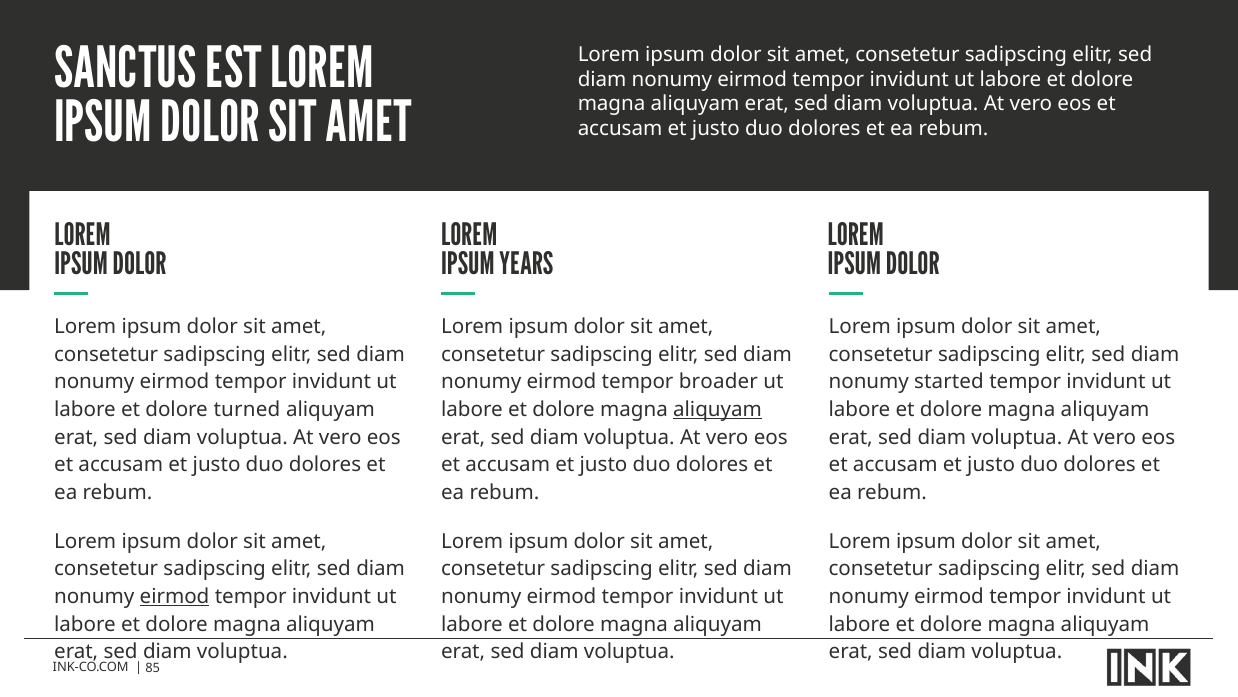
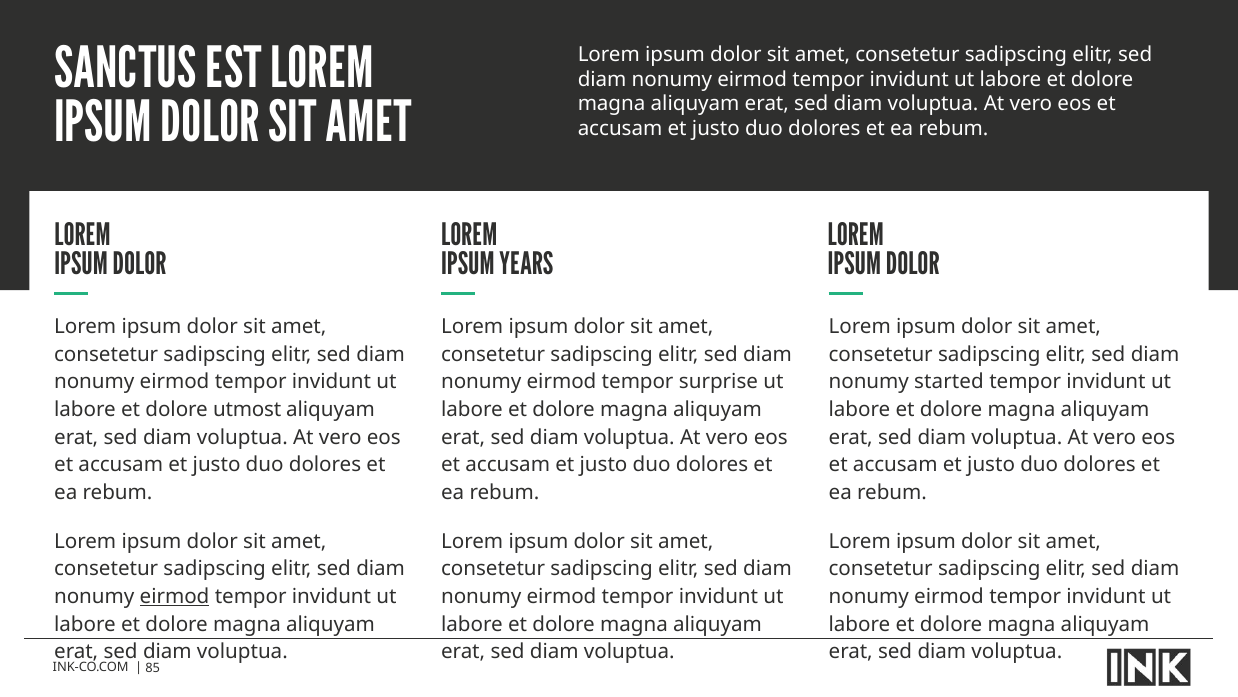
broader: broader -> surprise (718, 382)
turned: turned -> utmost (247, 409)
aliquyam underline: present -> none (718, 409)
